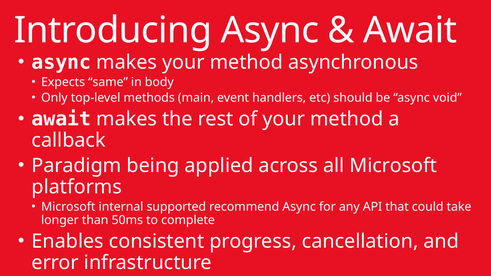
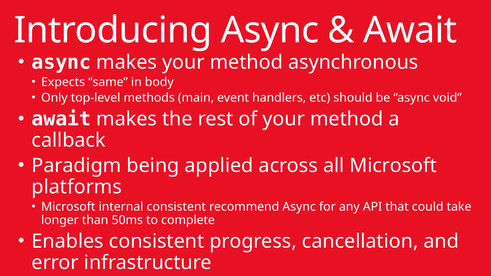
internal supported: supported -> consistent (176, 207)
